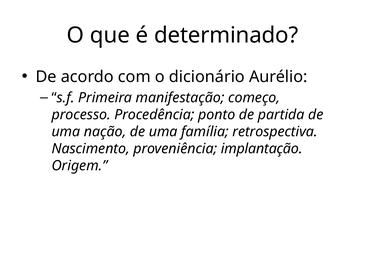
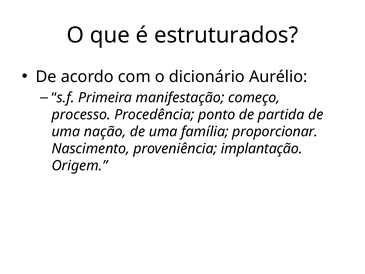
determinado: determinado -> estruturados (226, 35)
retrospectiva: retrospectiva -> proporcionar (275, 132)
